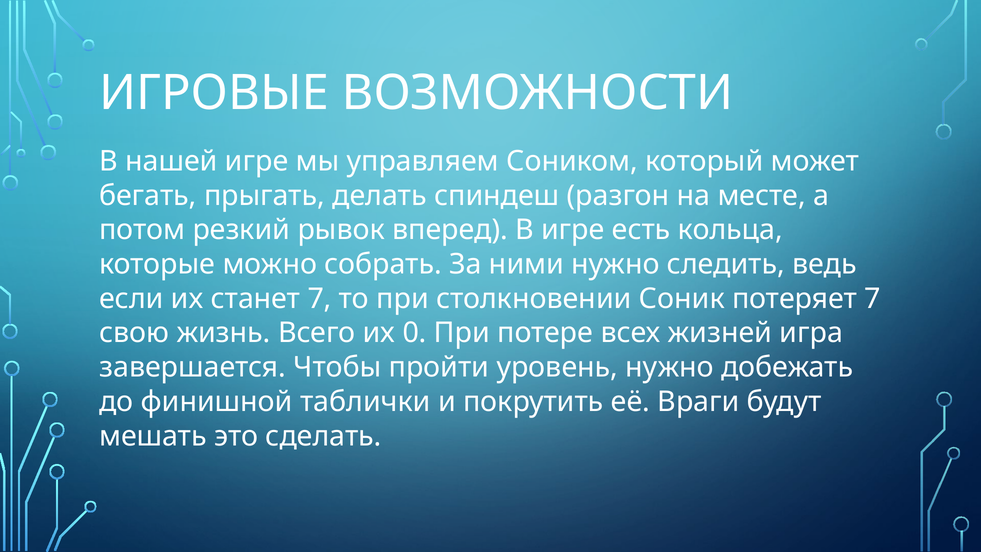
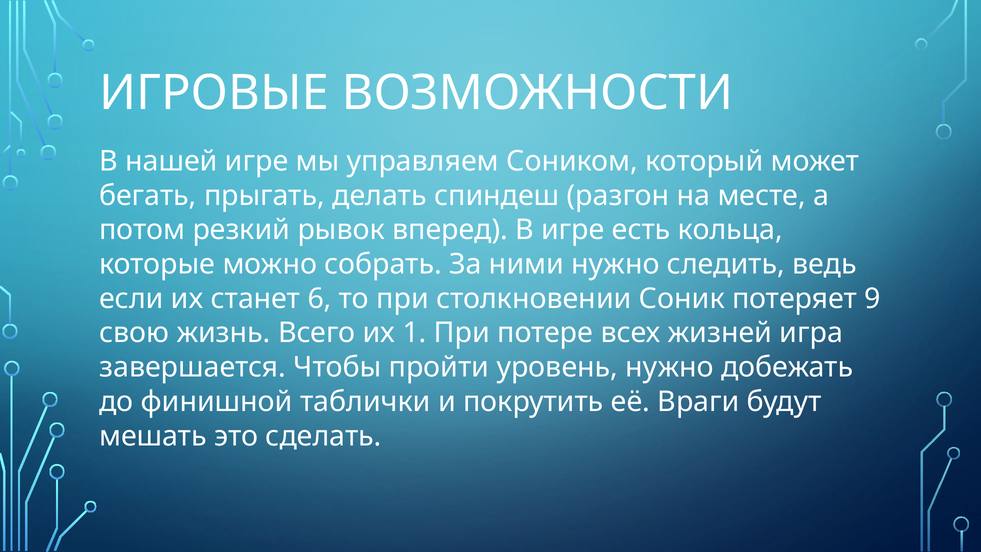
станет 7: 7 -> 6 (320, 299)
потеряет 7: 7 -> 9 (873, 299)
0: 0 -> 1 (415, 333)
